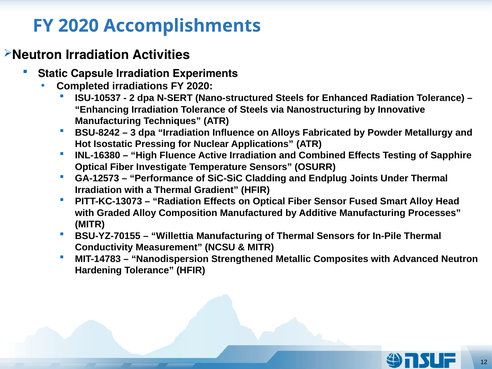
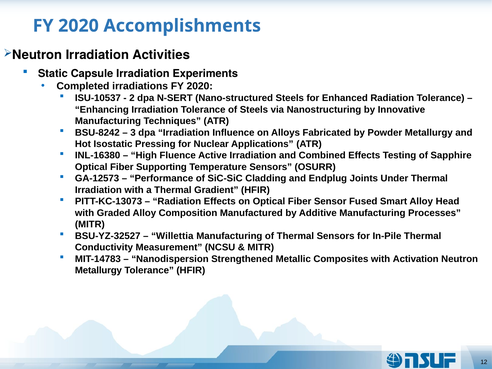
Investigate: Investigate -> Supporting (161, 167)
BSU-YZ-70155: BSU-YZ-70155 -> BSU-YZ-32527 (108, 236)
Advanced: Advanced -> Activation (416, 259)
Hardening: Hardening -> Metallurgy (98, 270)
